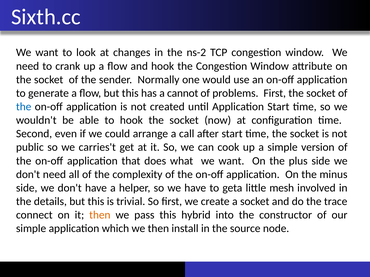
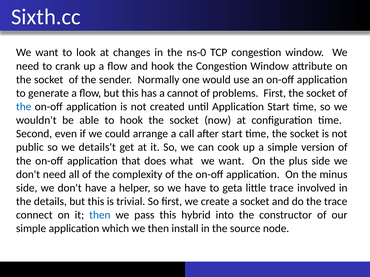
ns-2: ns-2 -> ns-0 (196, 53)
carries't: carries't -> details't (97, 148)
little mesh: mesh -> trace (282, 188)
then colour: orange -> blue (100, 215)
